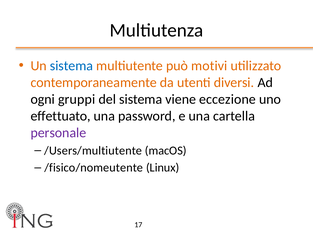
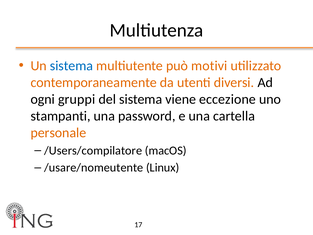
effettuato: effettuato -> stampanti (61, 116)
personale colour: purple -> orange (58, 133)
/Users/multiutente: /Users/multiutente -> /Users/compilatore (93, 150)
/fisico/nomeutente: /fisico/nomeutente -> /usare/nomeutente (94, 167)
